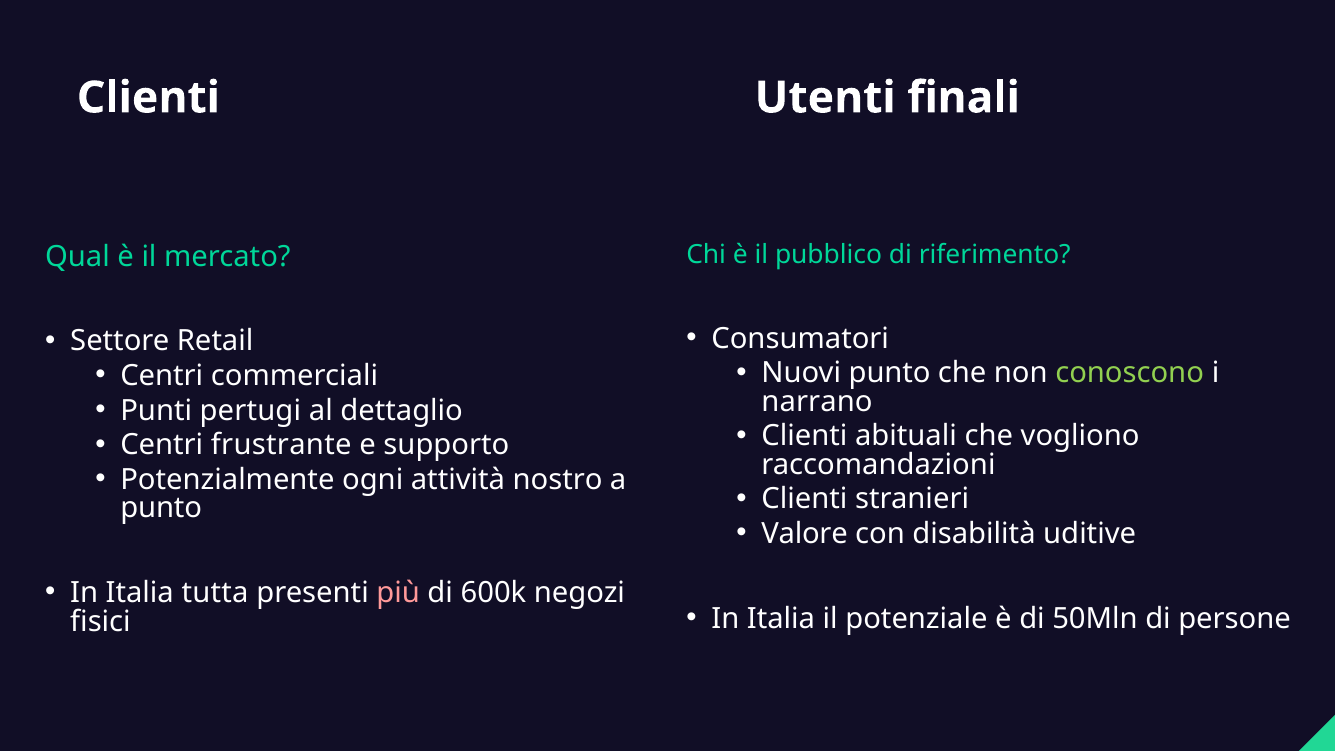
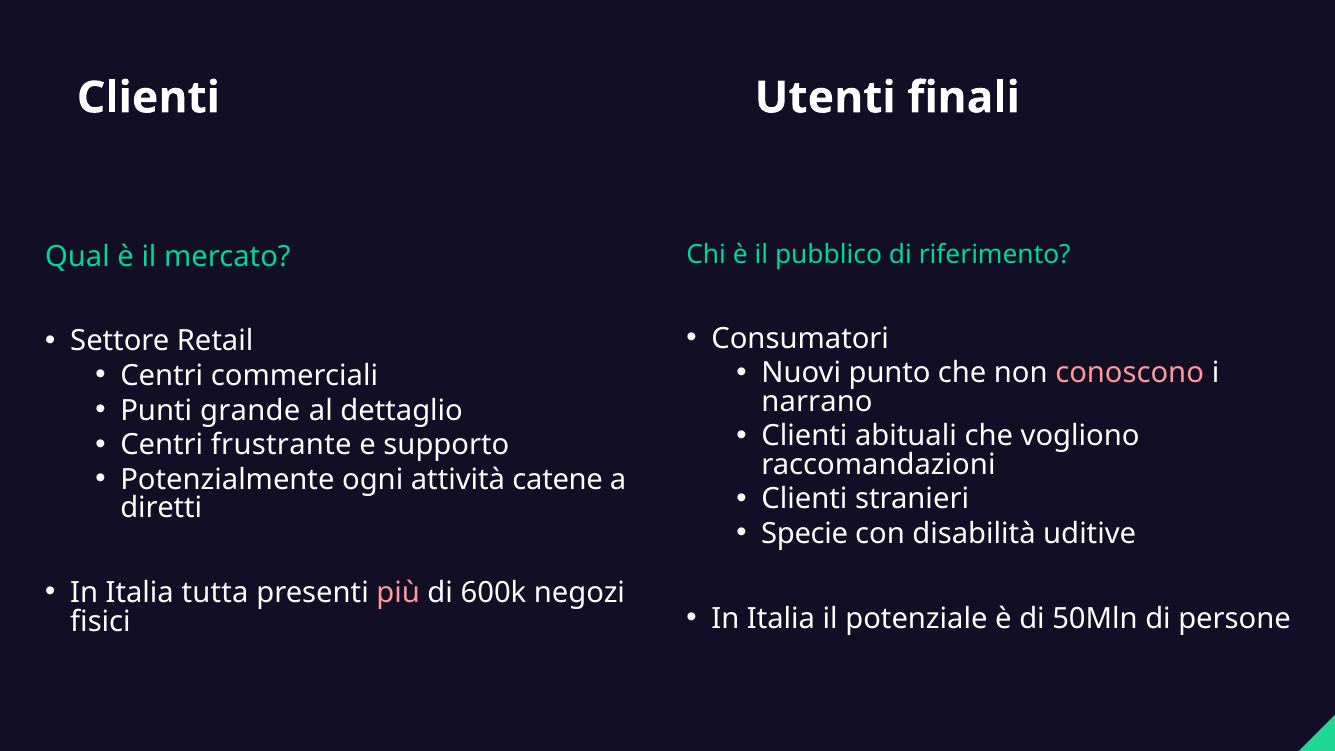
conoscono colour: light green -> pink (1130, 373)
pertugi: pertugi -> grande (250, 411)
nostro: nostro -> catene (558, 480)
punto: punto -> diretti (161, 508)
Valore: Valore -> Specie (805, 534)
